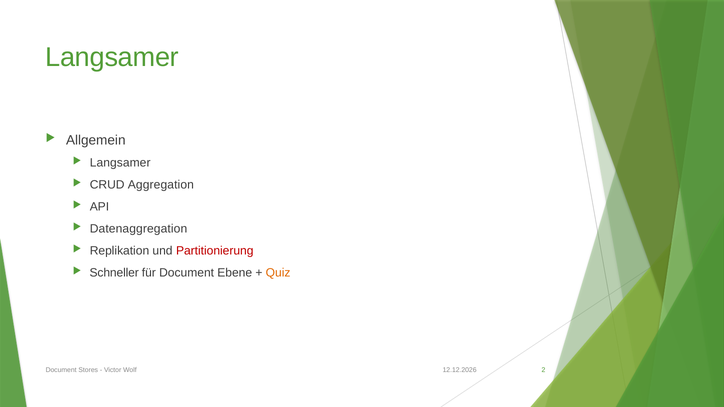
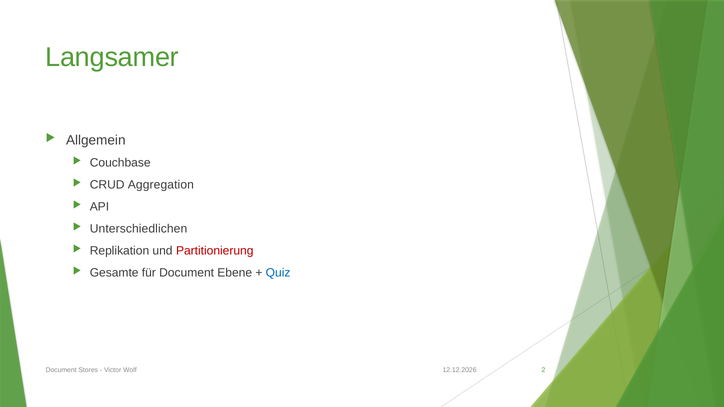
Langsamer: Langsamer -> Couchbase (120, 163)
Datenaggregation: Datenaggregation -> Unterschiedlichen (139, 229)
Schneller: Schneller -> Gesamte (114, 273)
Quiz colour: orange -> blue (278, 273)
